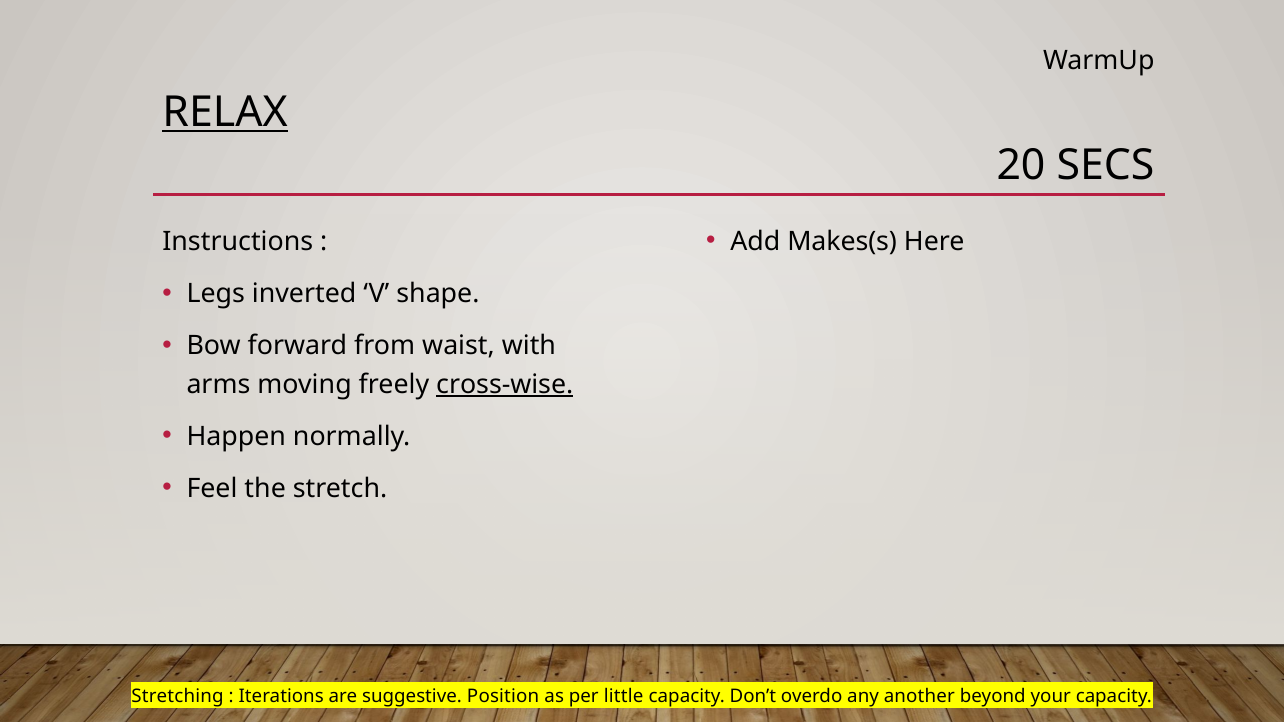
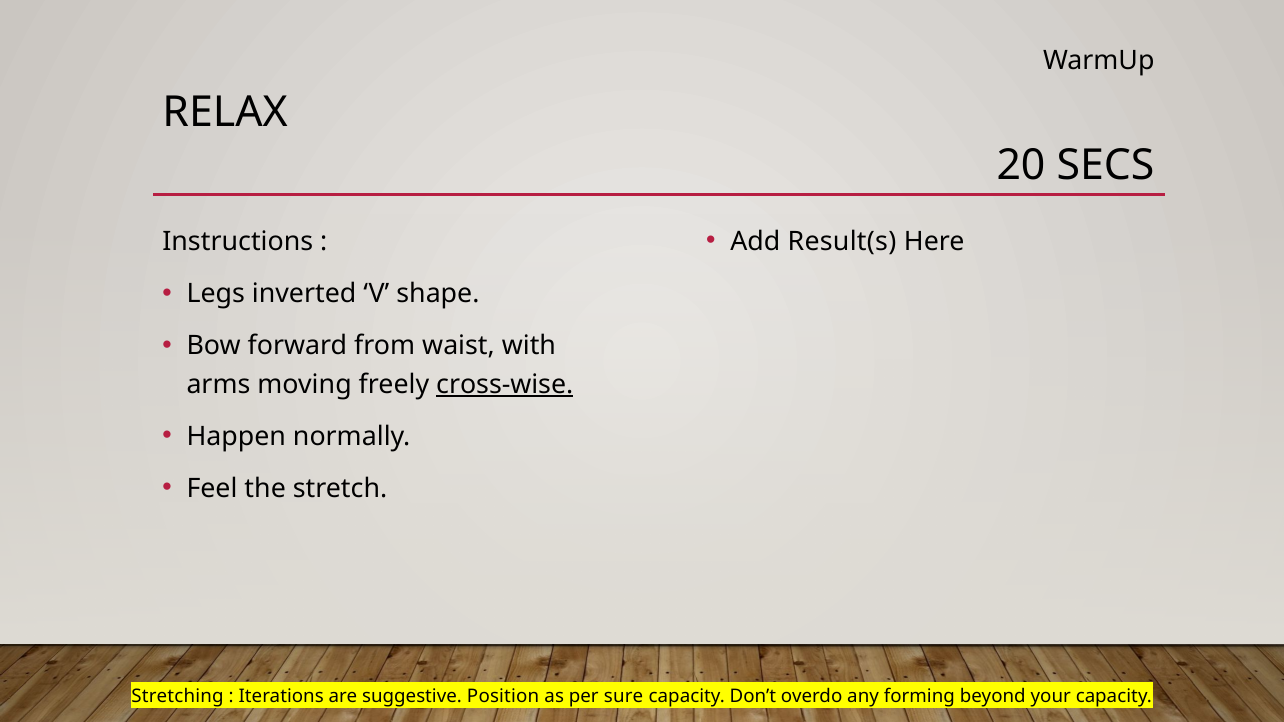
RELAX underline: present -> none (225, 112)
Makes(s: Makes(s -> Result(s (842, 241)
little: little -> sure (624, 696)
another: another -> forming (919, 696)
